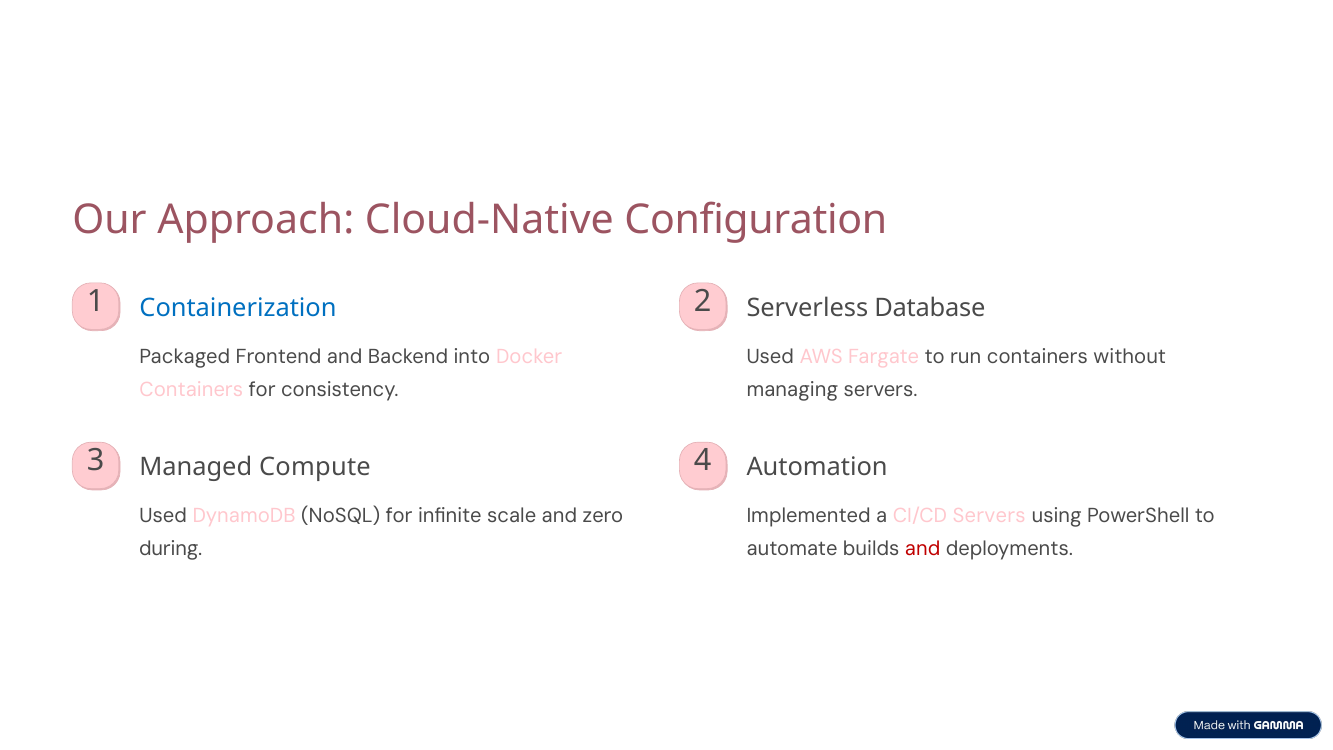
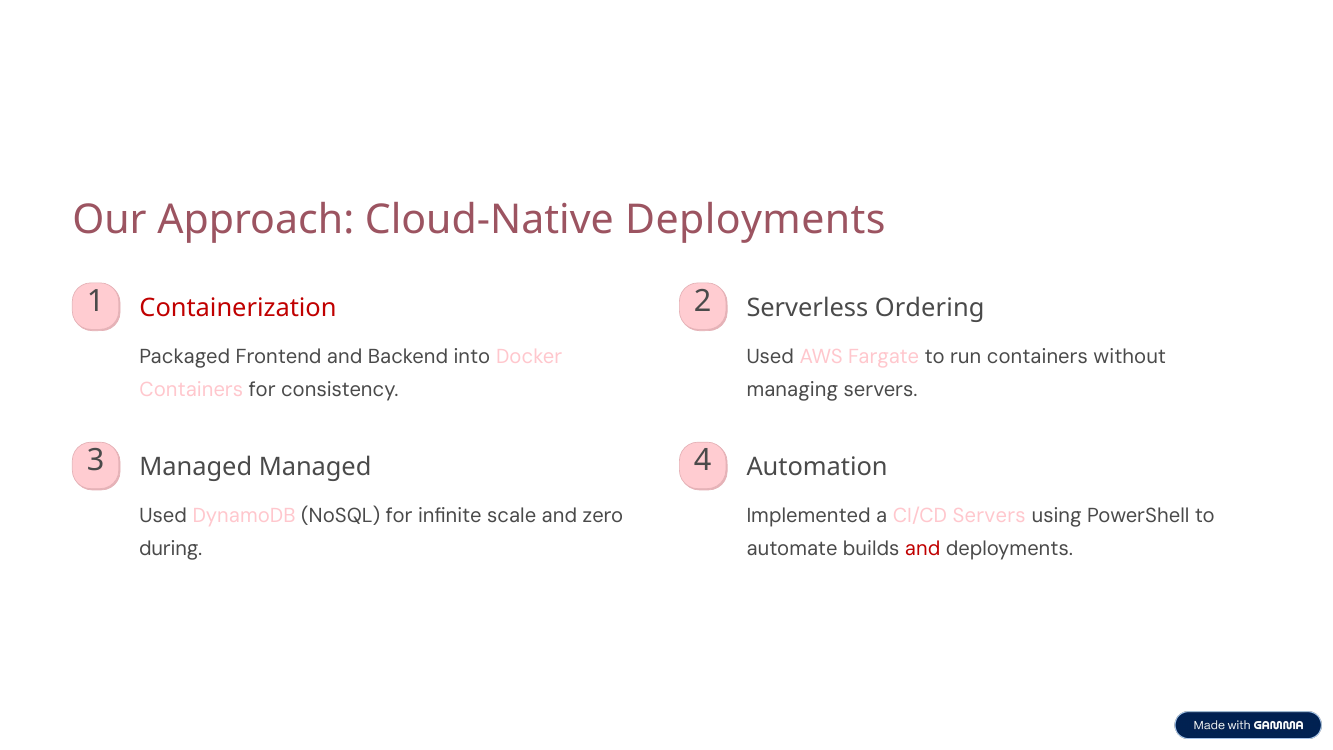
Cloud-Native Configuration: Configuration -> Deployments (755, 220)
Containerization colour: blue -> red (238, 308)
Database: Database -> Ordering (930, 308)
Managed Compute: Compute -> Managed (315, 467)
